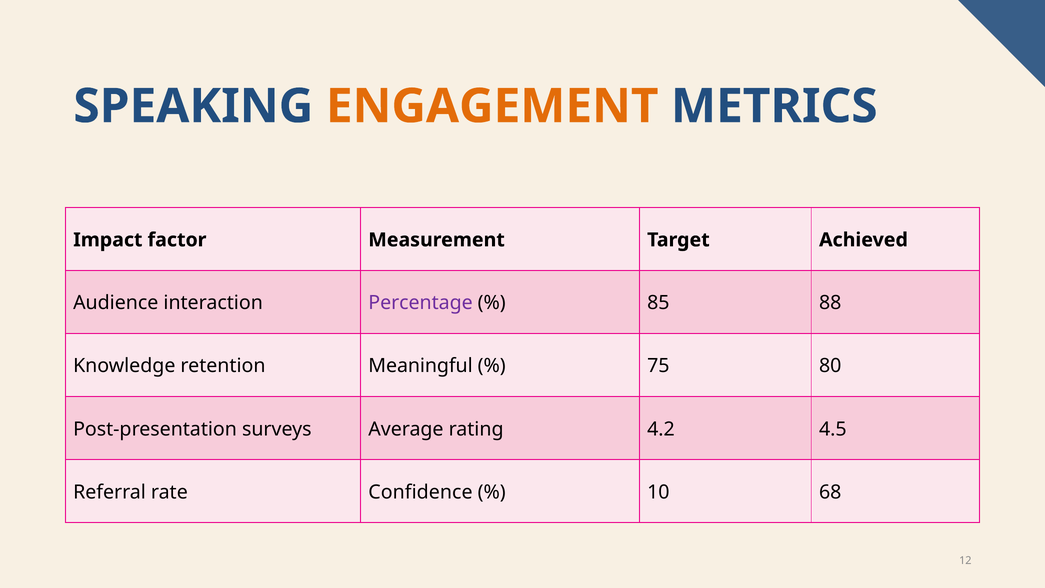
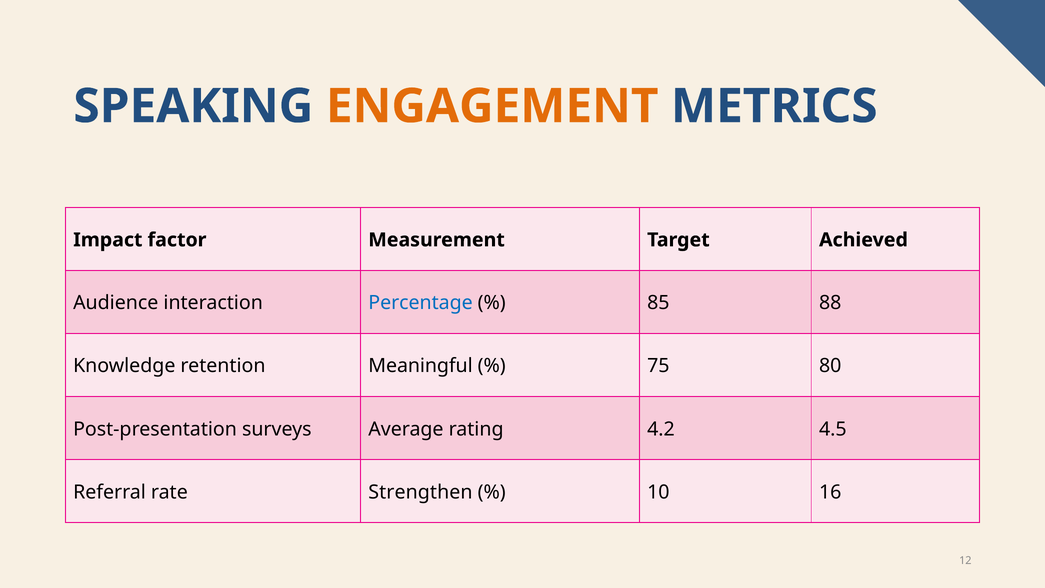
Percentage colour: purple -> blue (421, 303)
Confidence: Confidence -> Strengthen (420, 492)
68: 68 -> 16 (830, 492)
